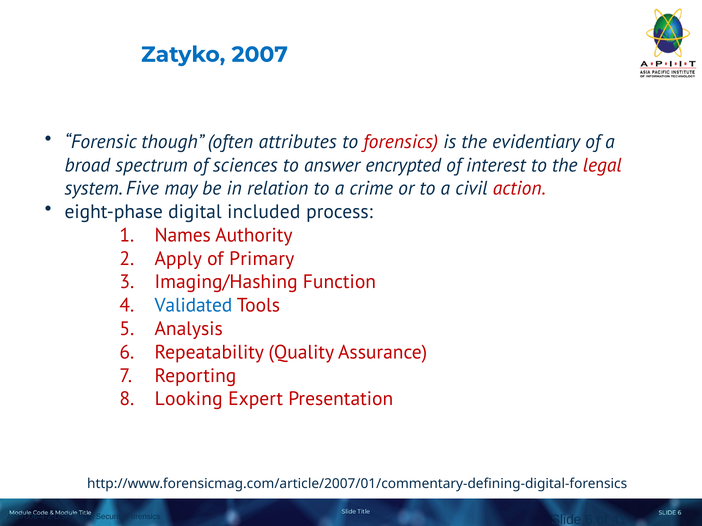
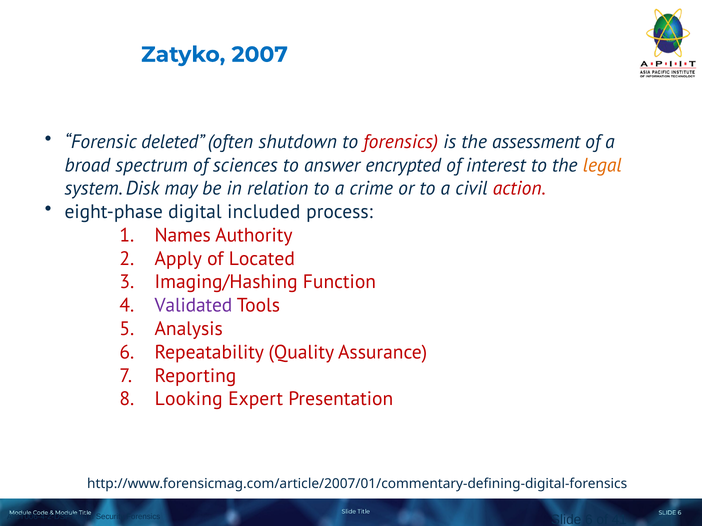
though: though -> deleted (173, 142)
attributes: attributes -> shutdown (298, 142)
evidentiary: evidentiary -> assessment (536, 142)
legal colour: red -> orange (602, 165)
Five: Five -> Disk (143, 189)
Primary: Primary -> Located (262, 259)
Validated colour: blue -> purple (193, 306)
